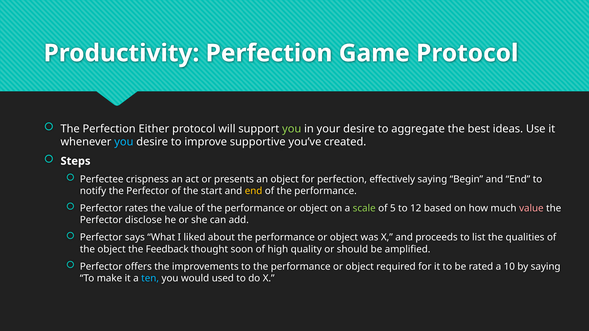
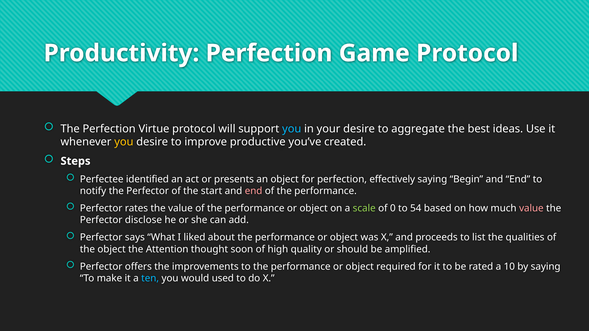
Either: Either -> Virtue (154, 129)
you colour: light green -> light blue (292, 129)
you colour: light blue -> yellow (124, 142)
supportive: supportive -> productive (258, 142)
crispness: crispness -> identified (147, 179)
end colour: yellow -> pink (254, 191)
5: 5 -> 0 (393, 208)
12: 12 -> 54 (416, 208)
Feedback: Feedback -> Attention (167, 249)
